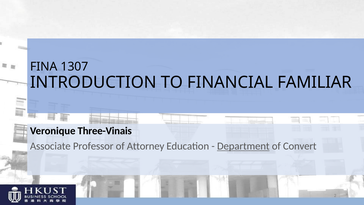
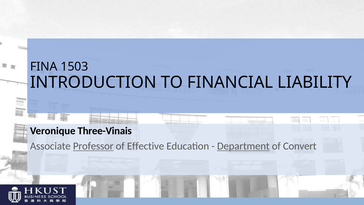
1307: 1307 -> 1503 (74, 67)
FAMILIAR: FAMILIAR -> LIABILITY (315, 82)
Professor underline: none -> present (93, 146)
Attorney: Attorney -> Effective (146, 146)
